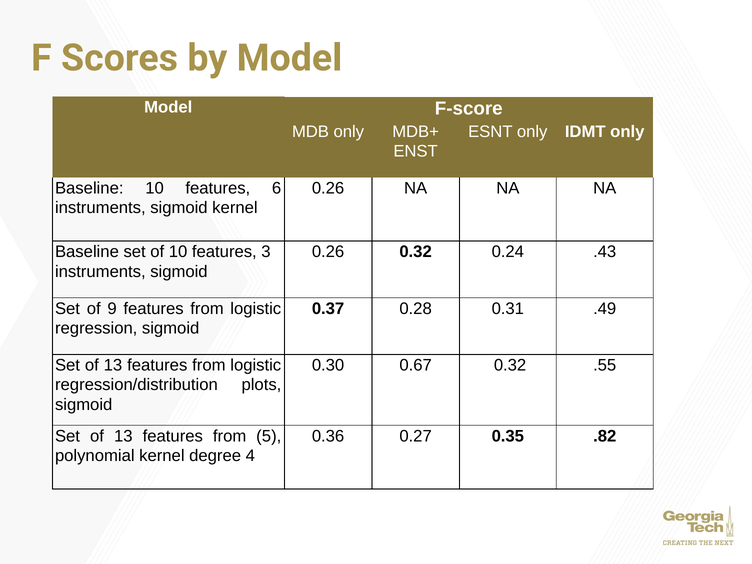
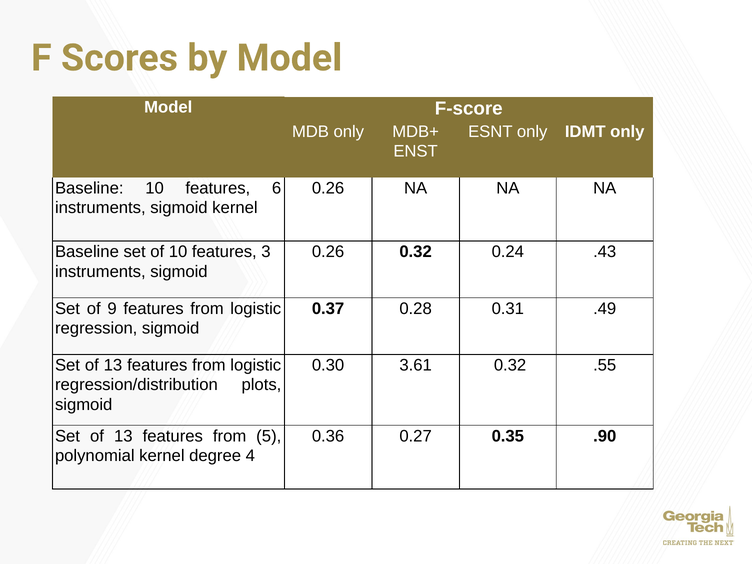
0.67: 0.67 -> 3.61 (416, 365)
.82: .82 -> .90 (605, 436)
